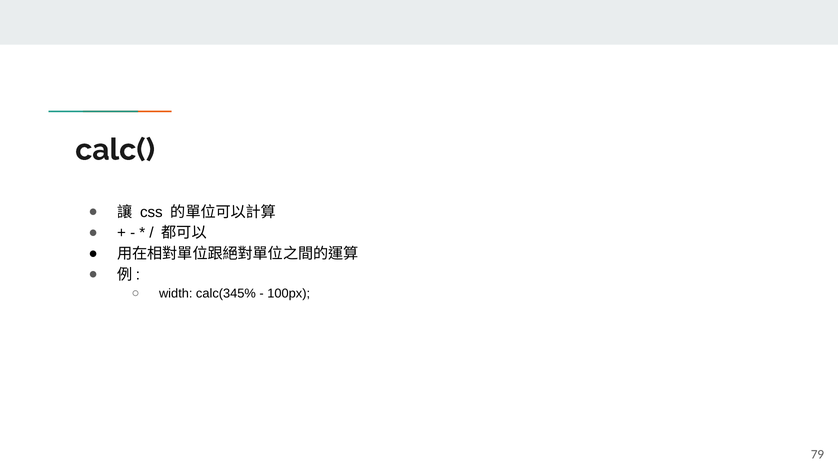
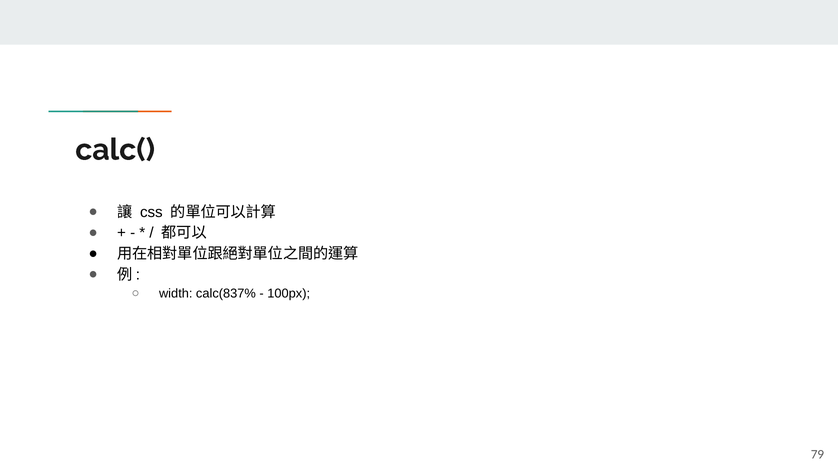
calc(345%: calc(345% -> calc(837% (226, 293)
